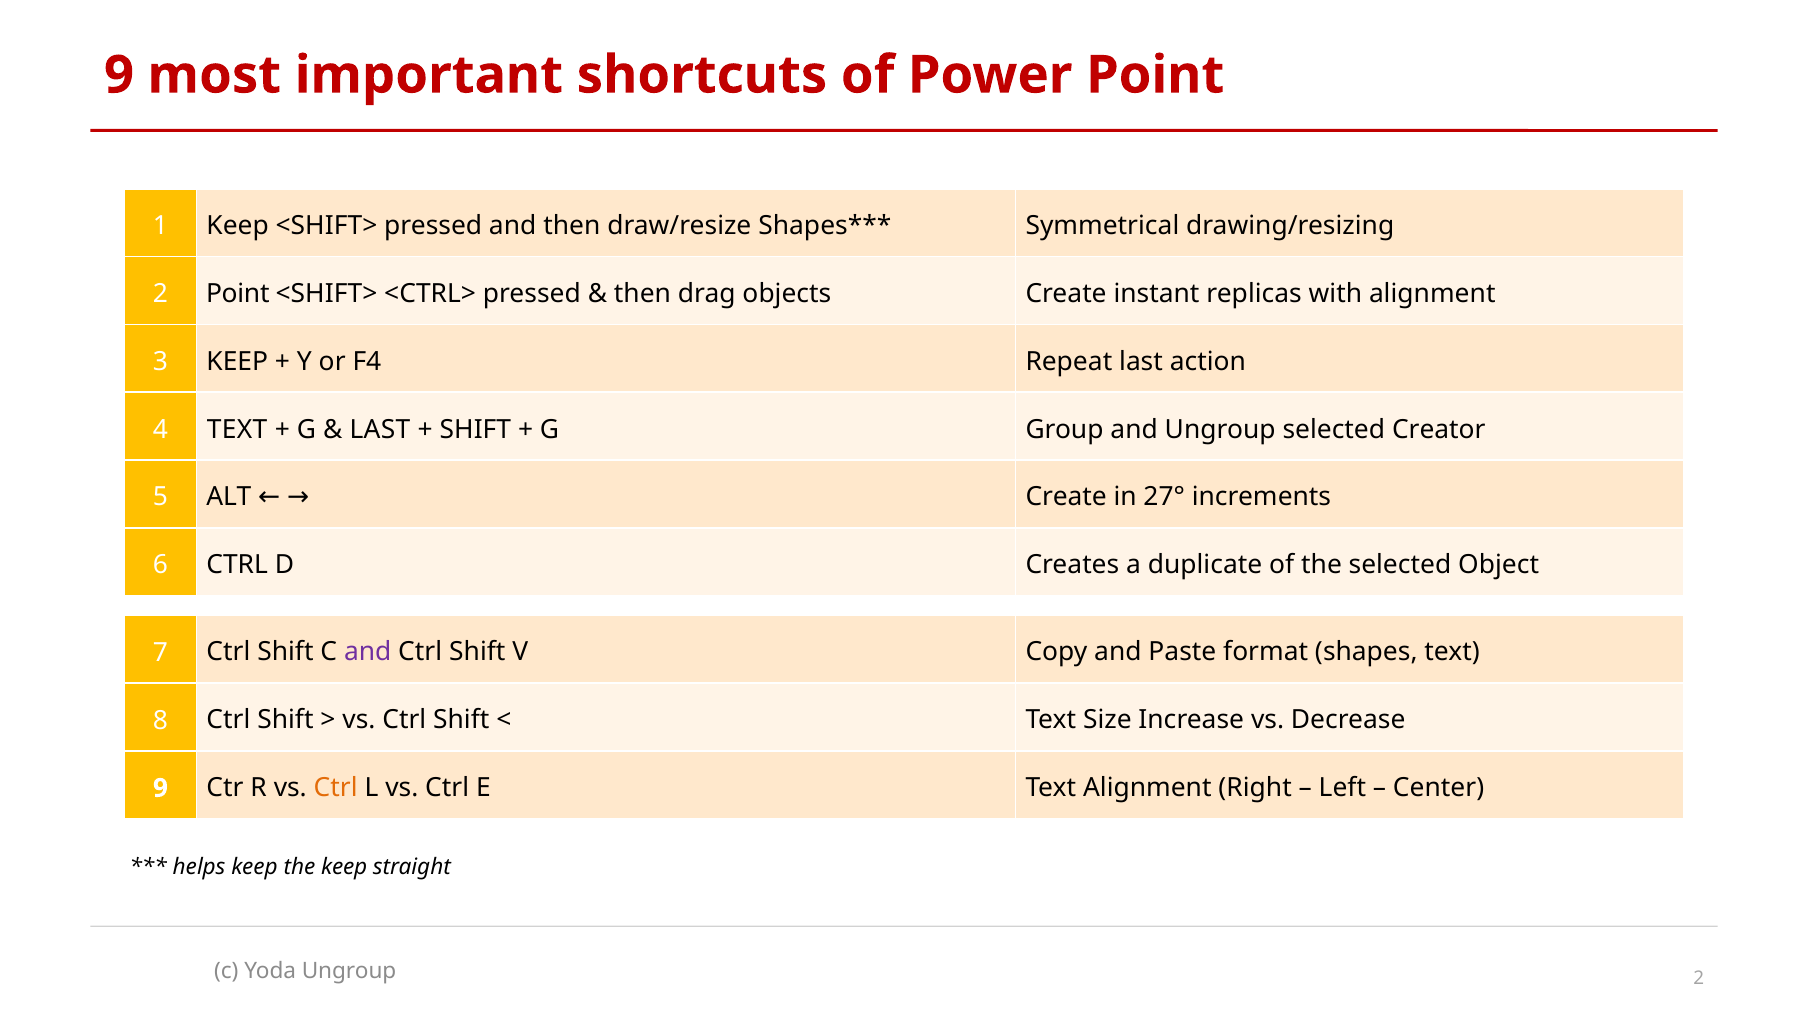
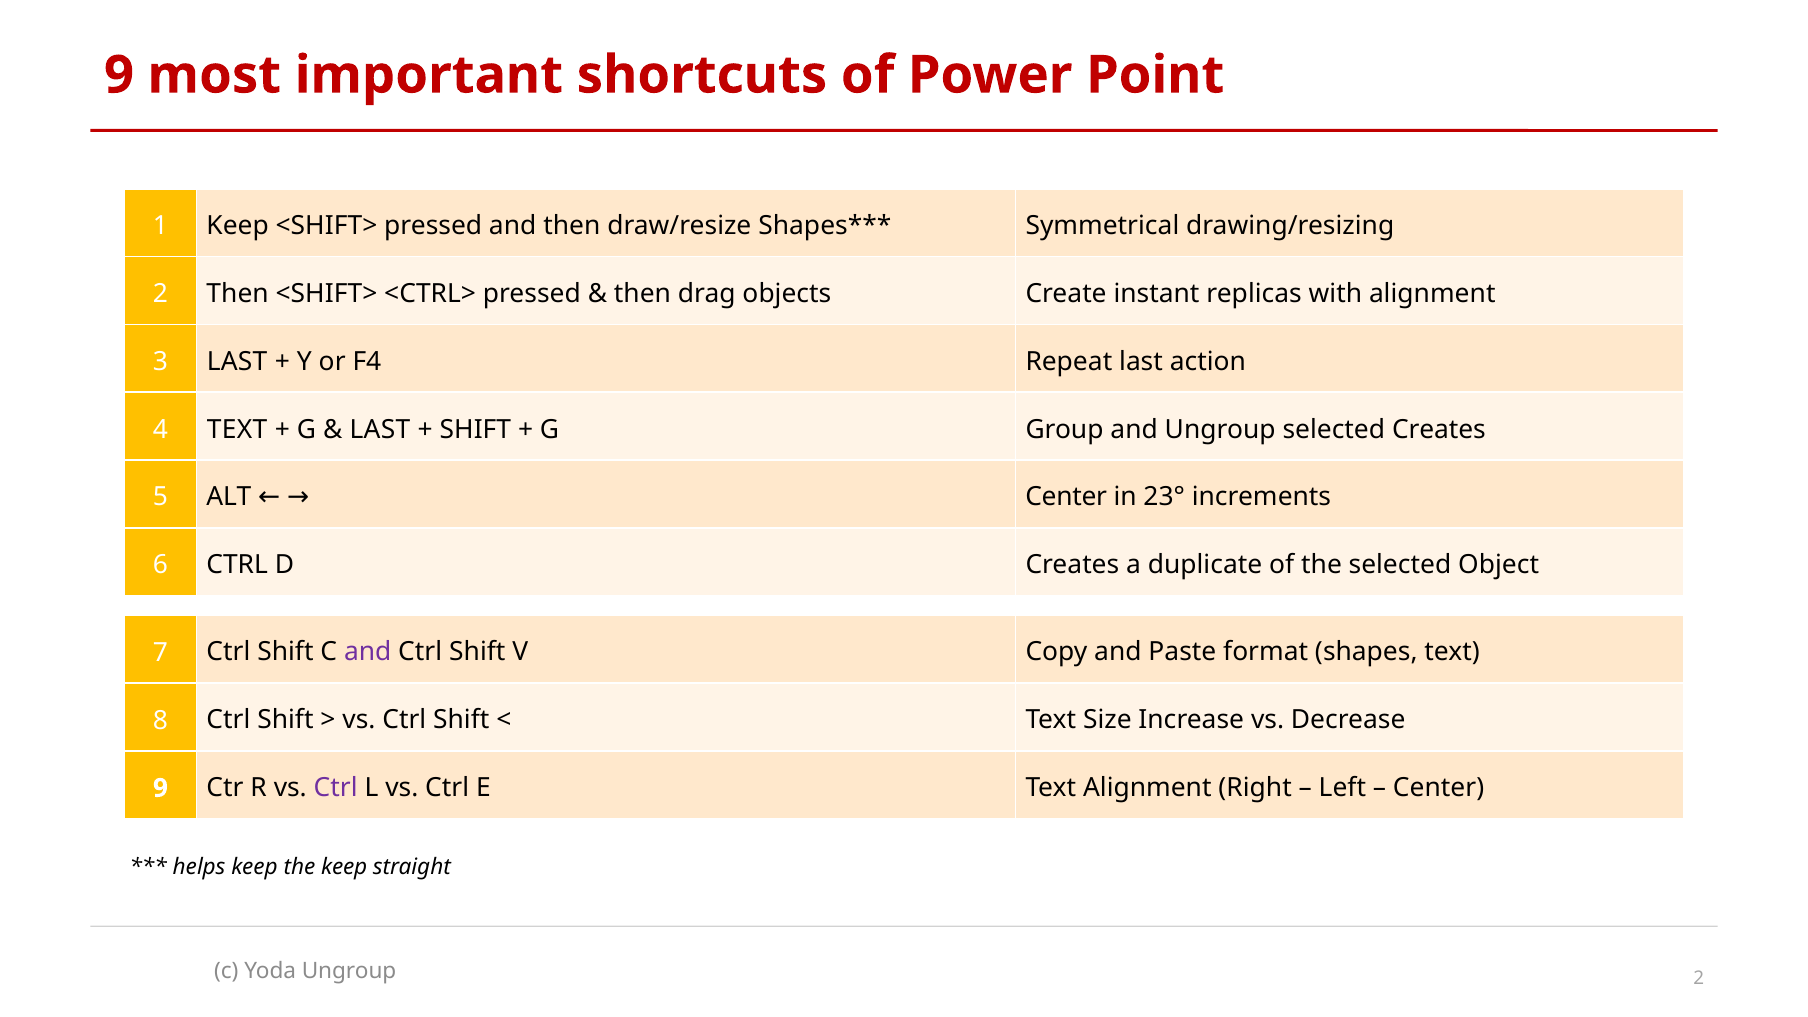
2 Point: Point -> Then (238, 294)
3 KEEP: KEEP -> LAST (237, 362)
selected Creator: Creator -> Creates (1439, 429)
Create: Create -> Center (1066, 497)
27°: 27° -> 23° (1164, 497)
Ctrl colour: orange -> purple (336, 788)
